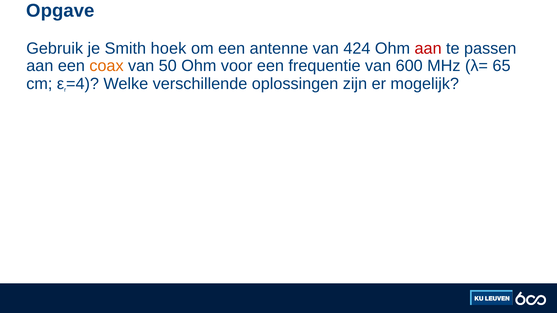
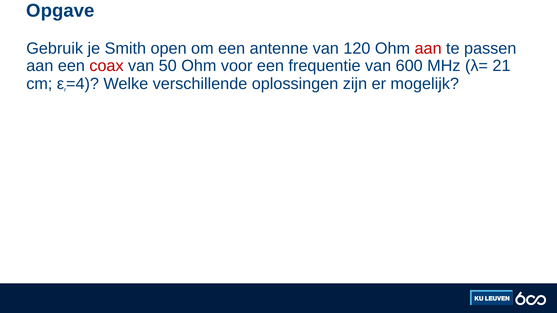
hoek: hoek -> open (169, 48)
424: 424 -> 120 (357, 48)
coax colour: orange -> red (106, 66)
65: 65 -> 21 (502, 66)
